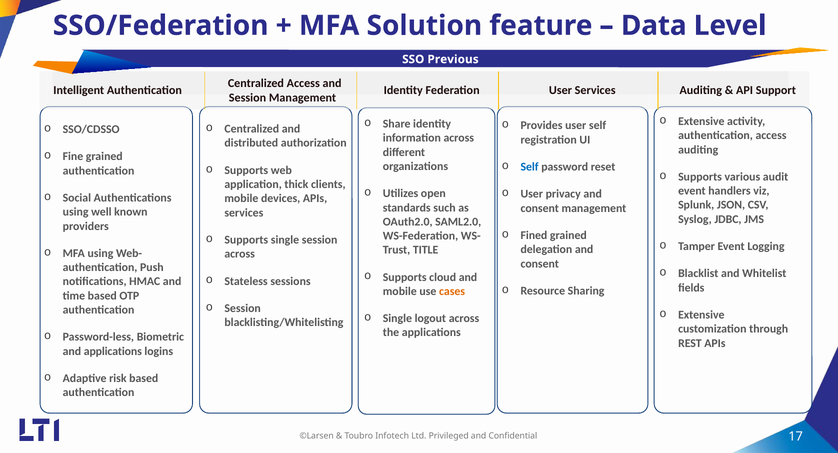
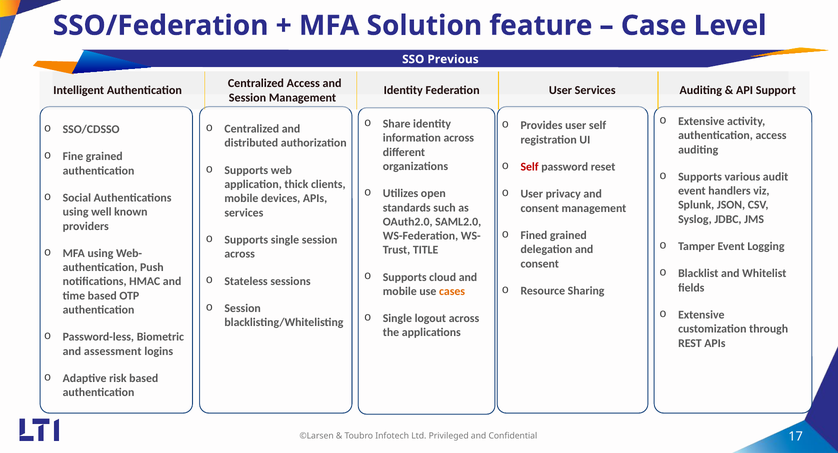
Data: Data -> Case (654, 26)
Self colour: blue -> red (530, 167)
and applications: applications -> assessment (113, 351)
